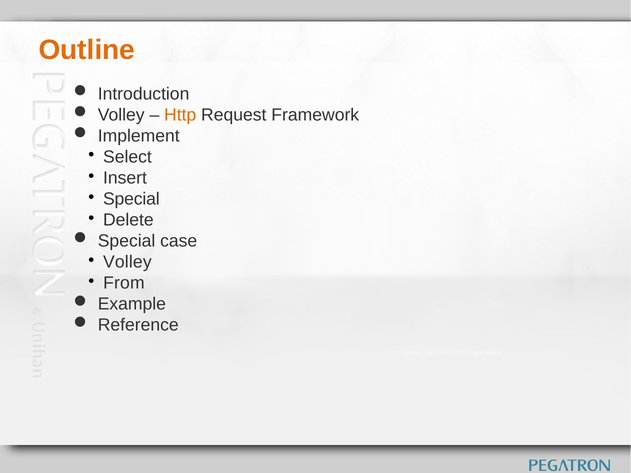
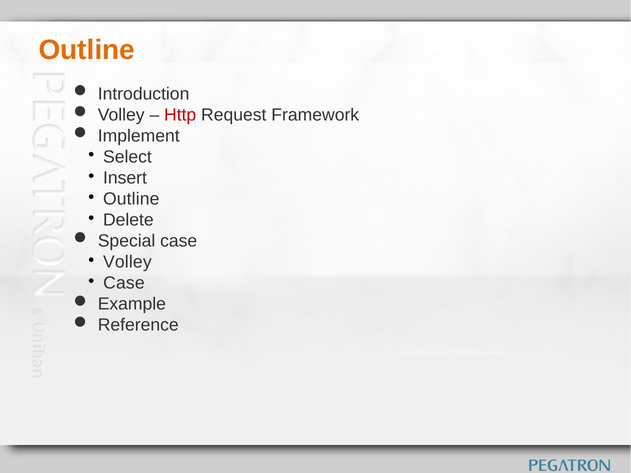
Http colour: orange -> red (180, 115)
Special: Special -> Outline (131, 199)
From: From -> Case (124, 283)
